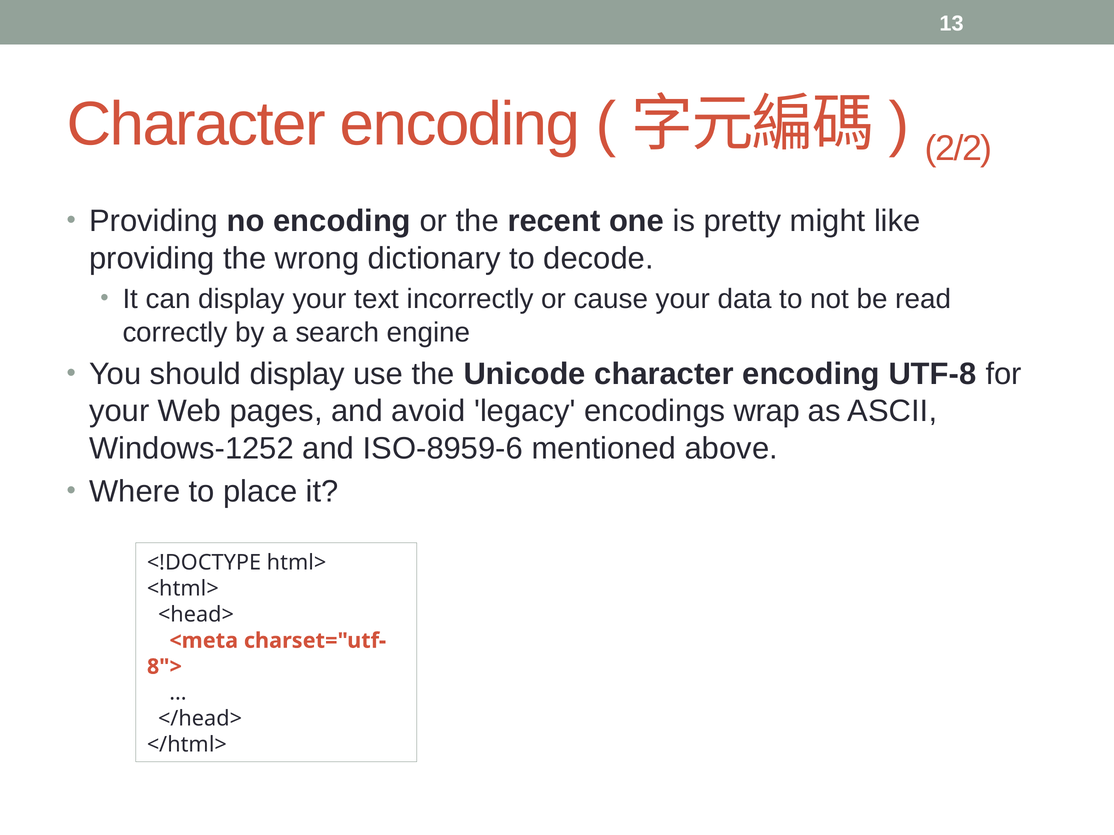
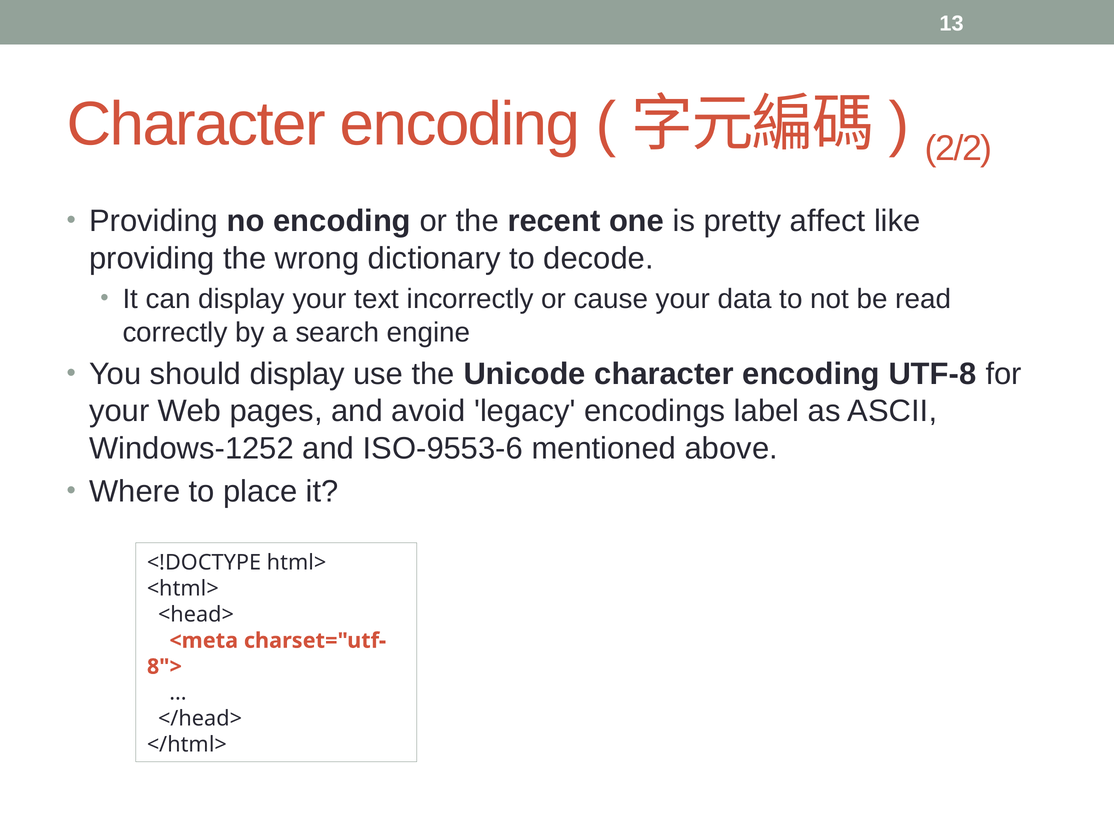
might: might -> affect (828, 221)
wrap: wrap -> label (767, 411)
ISO-8959-6: ISO-8959-6 -> ISO-9553-6 (443, 449)
